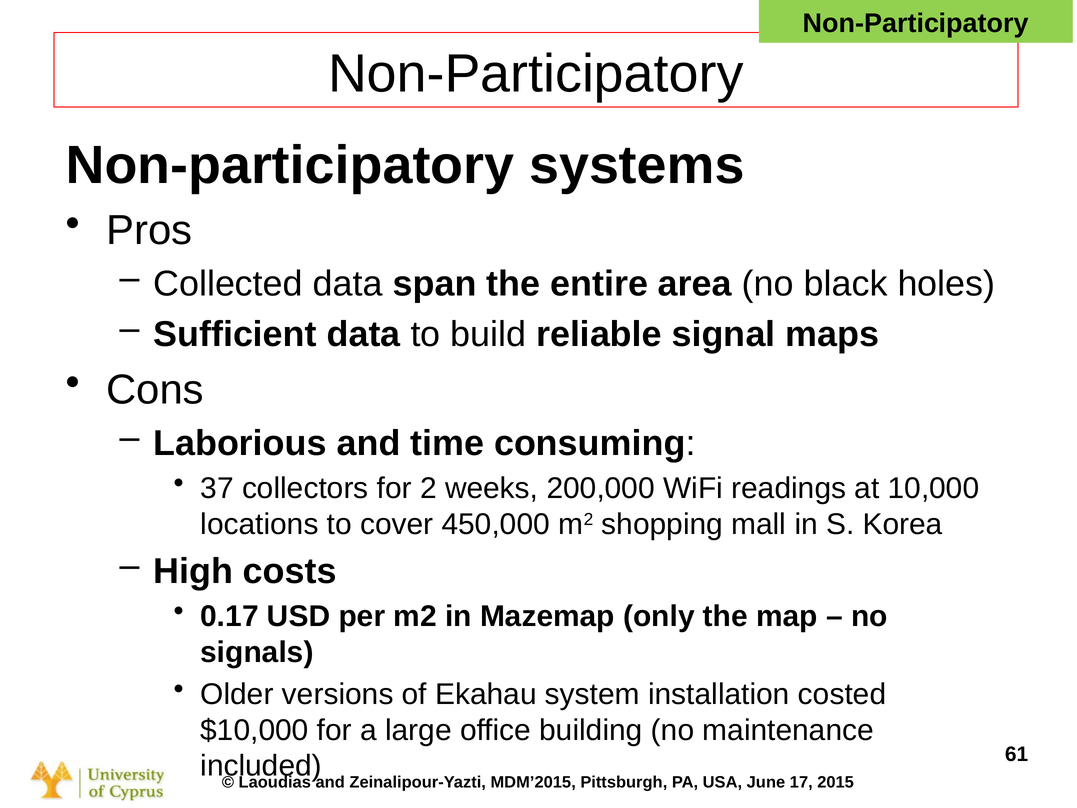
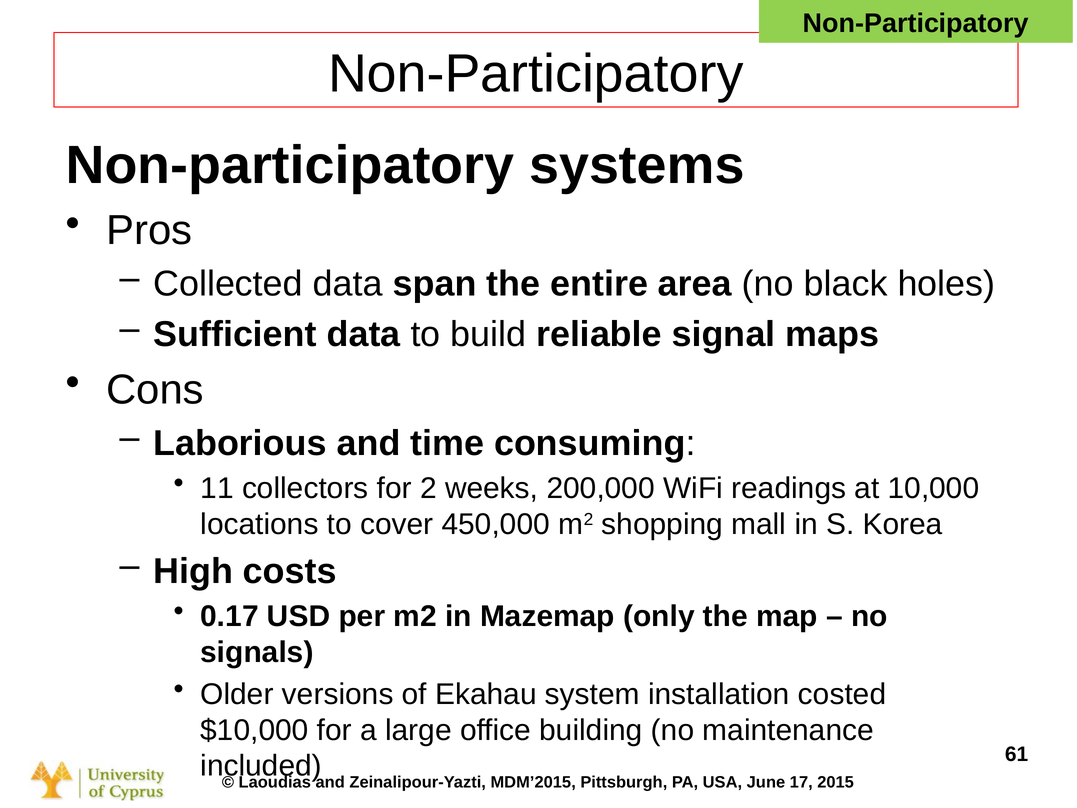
37: 37 -> 11 (217, 488)
